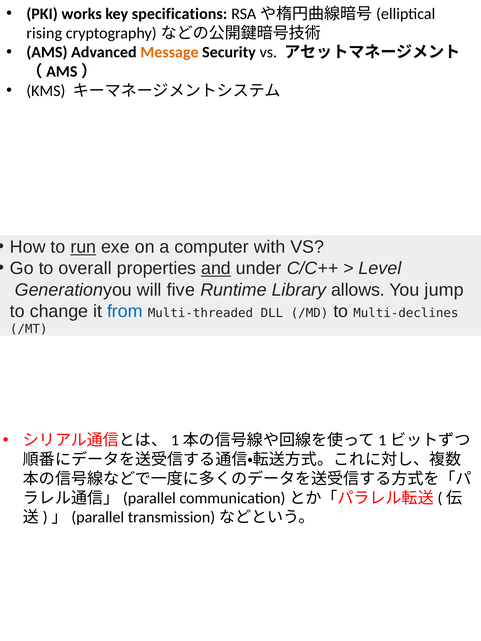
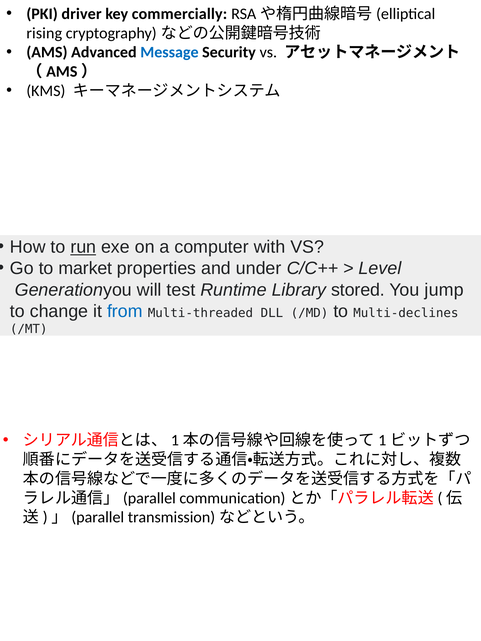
works: works -> driver (82, 14)
specifications: specifications -> commercially (179, 14)
Message colour: orange -> blue (169, 52)
overall: overall -> market (85, 269)
and underline: present -> none (216, 269)
five: five -> test (181, 290)
allows: allows -> stored (358, 290)
